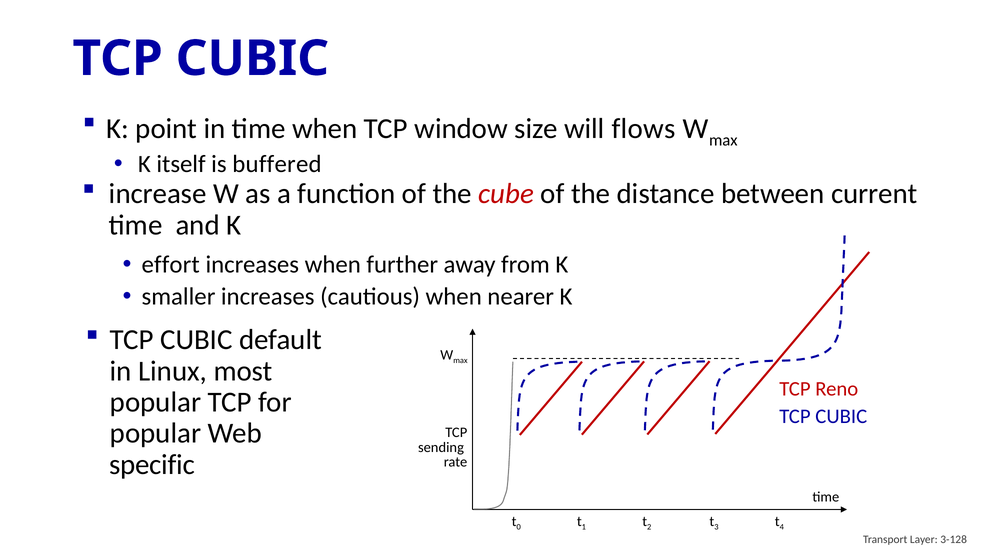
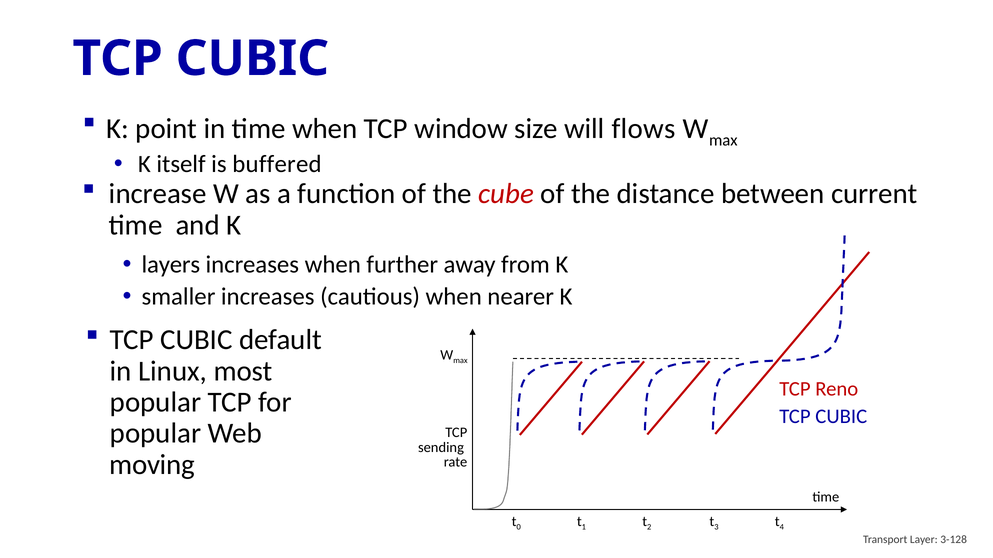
effort: effort -> layers (171, 265)
specific: specific -> moving (152, 465)
